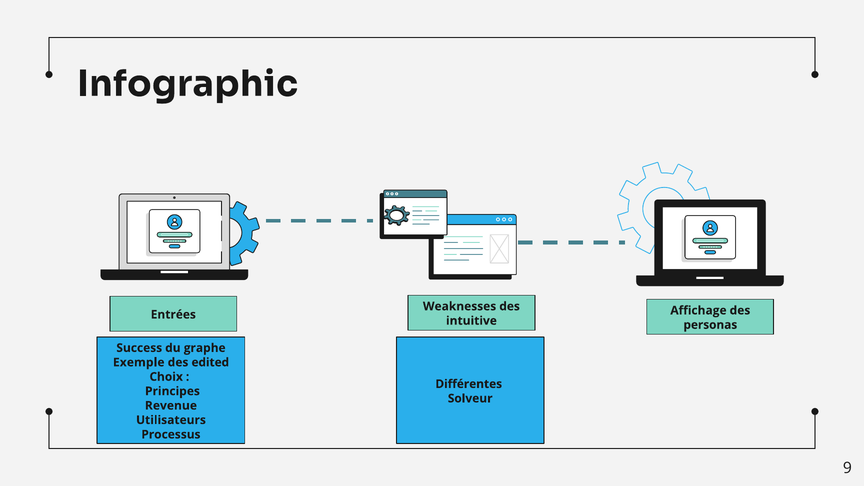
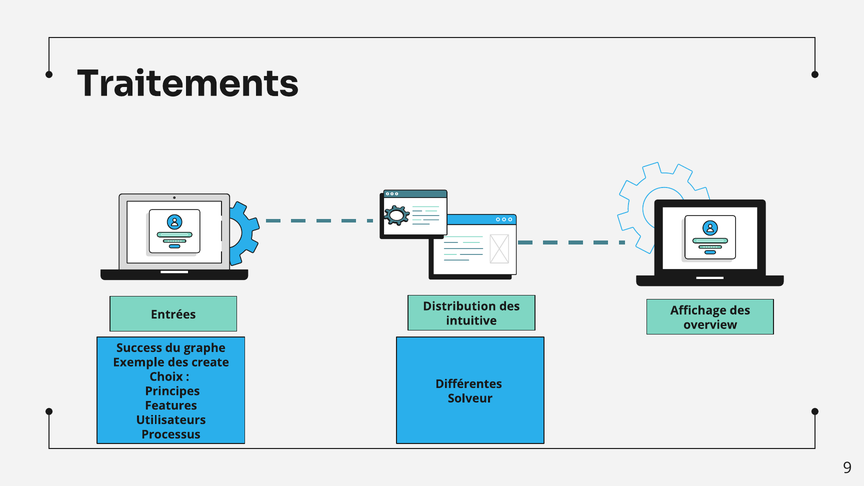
Infographic: Infographic -> Traitements (188, 84)
Weaknesses: Weaknesses -> Distribution (460, 306)
personas: personas -> overview (710, 325)
edited: edited -> create (210, 362)
Revenue: Revenue -> Features (171, 406)
